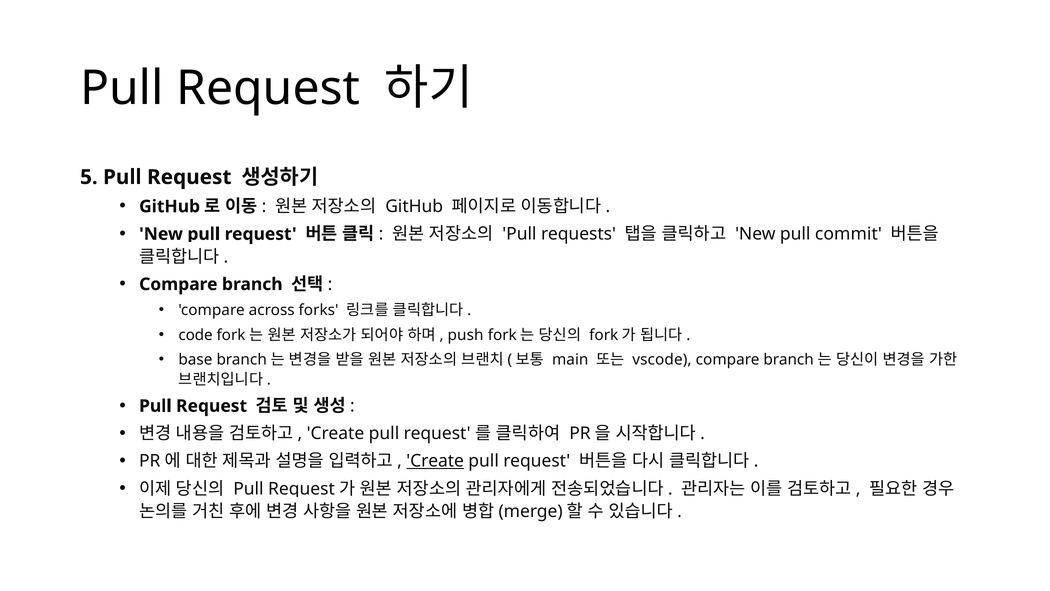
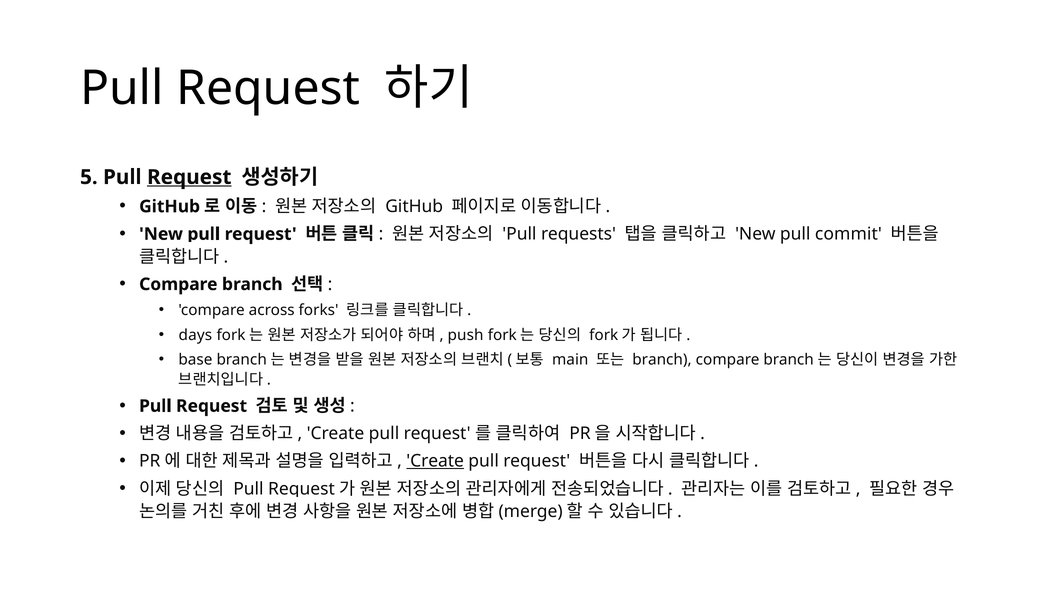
Request underline: none -> present (189, 177)
code: code -> days (195, 335)
vscode: vscode -> branch (662, 360)
